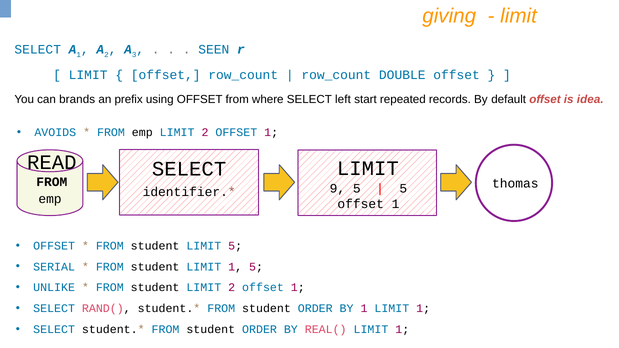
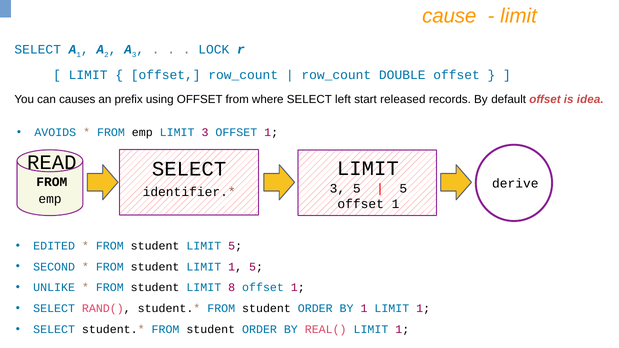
giving: giving -> cause (449, 16)
SEEN: SEEN -> LOCK (214, 50)
brands: brands -> causes (77, 100)
repeated: repeated -> released (403, 100)
emp LIMIT 2: 2 -> 3 (205, 133)
thomas: thomas -> derive (515, 184)
9: 9 -> 3 (337, 189)
OFFSET: OFFSET -> EDITED (54, 246)
SERIAL: SERIAL -> SECOND (54, 267)
student LIMIT 2: 2 -> 8 (232, 288)
